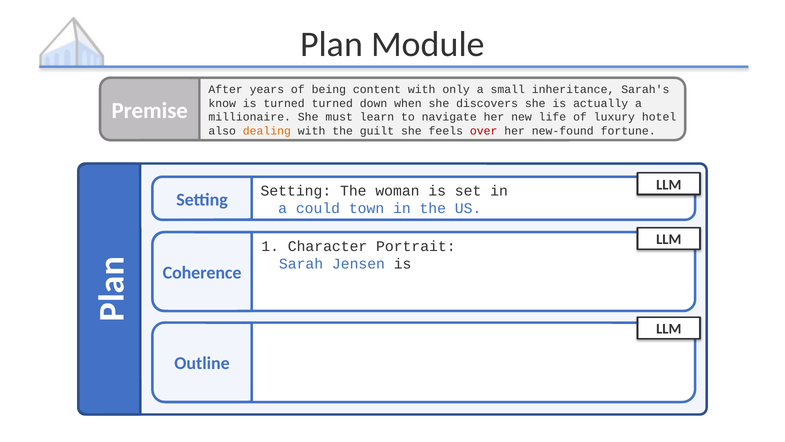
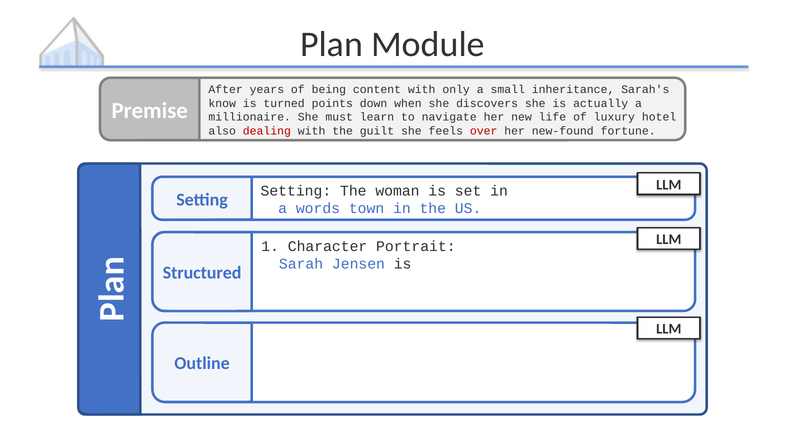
turned turned: turned -> points (332, 103)
dealing colour: orange -> red (267, 131)
could: could -> words (318, 208)
Coherence: Coherence -> Structured (202, 273)
